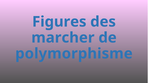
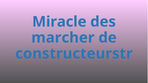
Figures: Figures -> Miracle (59, 22)
polymorphisme: polymorphisme -> constructeurstr (74, 54)
